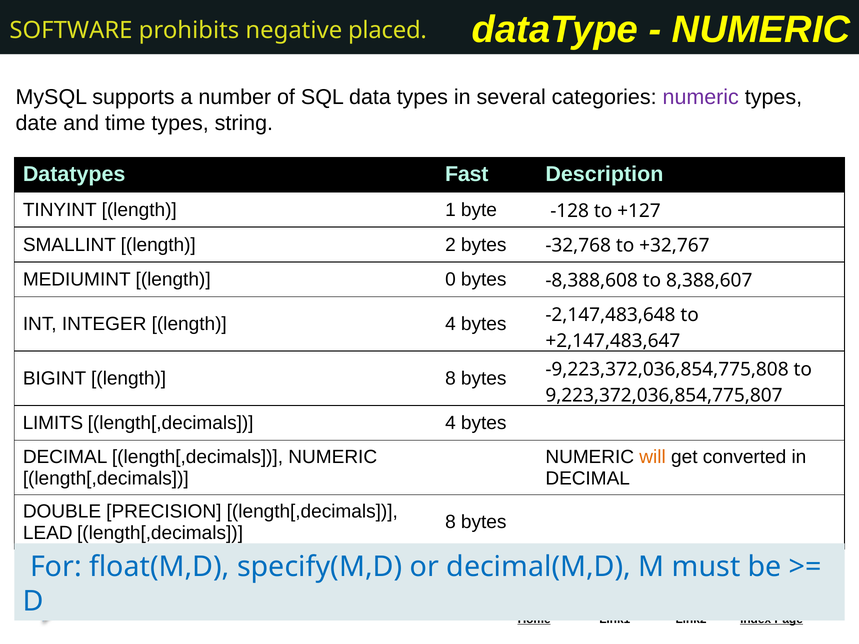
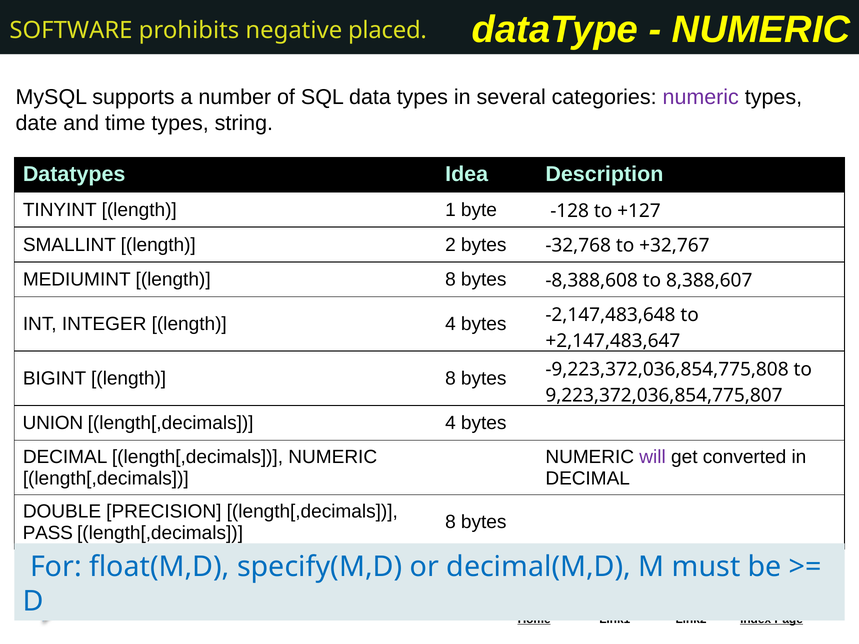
Fast: Fast -> Idea (467, 174)
MEDIUMINT length 0: 0 -> 8 (451, 280)
LIMITS: LIMITS -> UNION (53, 423)
will colour: orange -> purple (653, 457)
LEAD: LEAD -> PASS (48, 533)
